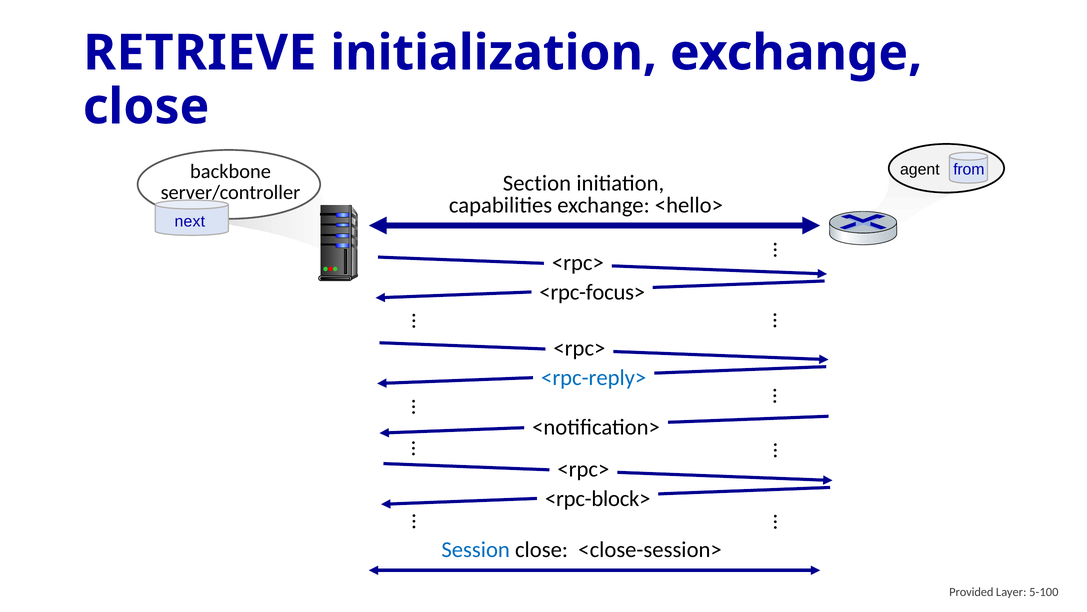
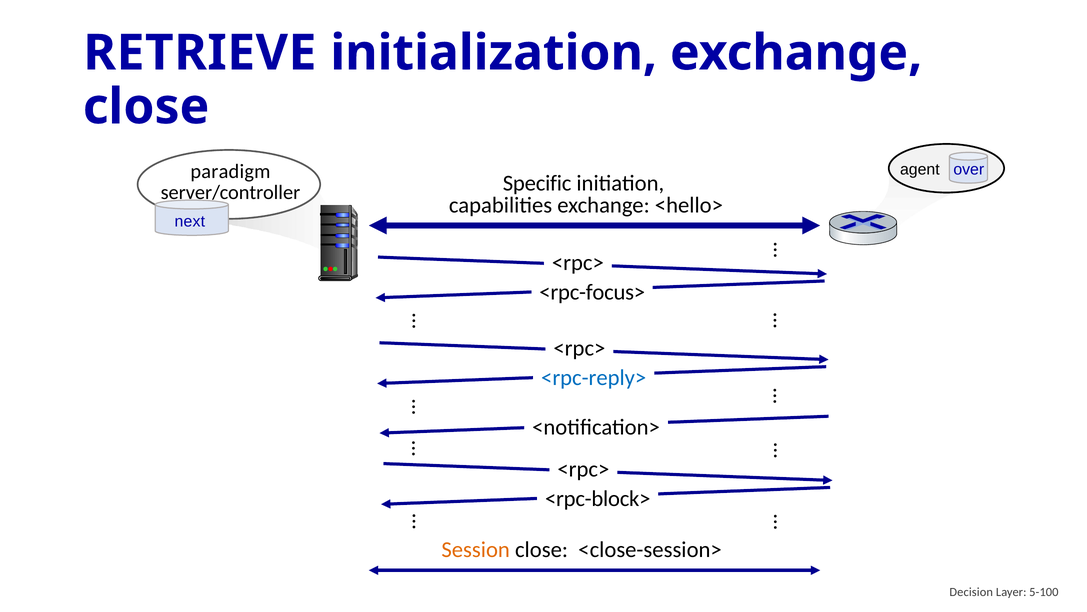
from: from -> over (969, 169)
backbone: backbone -> paradigm (230, 171)
Section: Section -> Specific (537, 183)
Session colour: blue -> orange (476, 549)
Provided: Provided -> Decision (971, 591)
